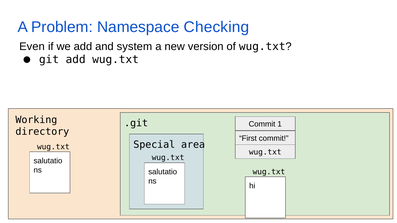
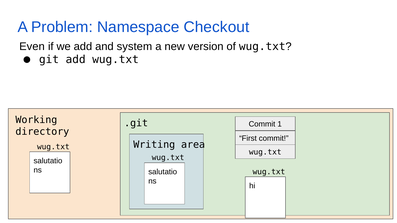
Checking: Checking -> Checkout (216, 27)
Special: Special -> Writing (154, 145)
